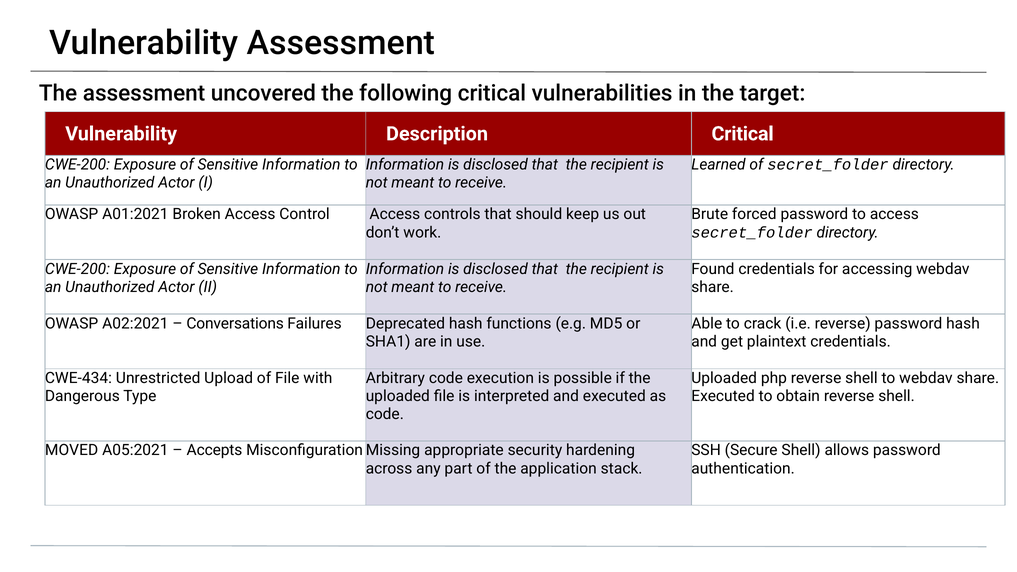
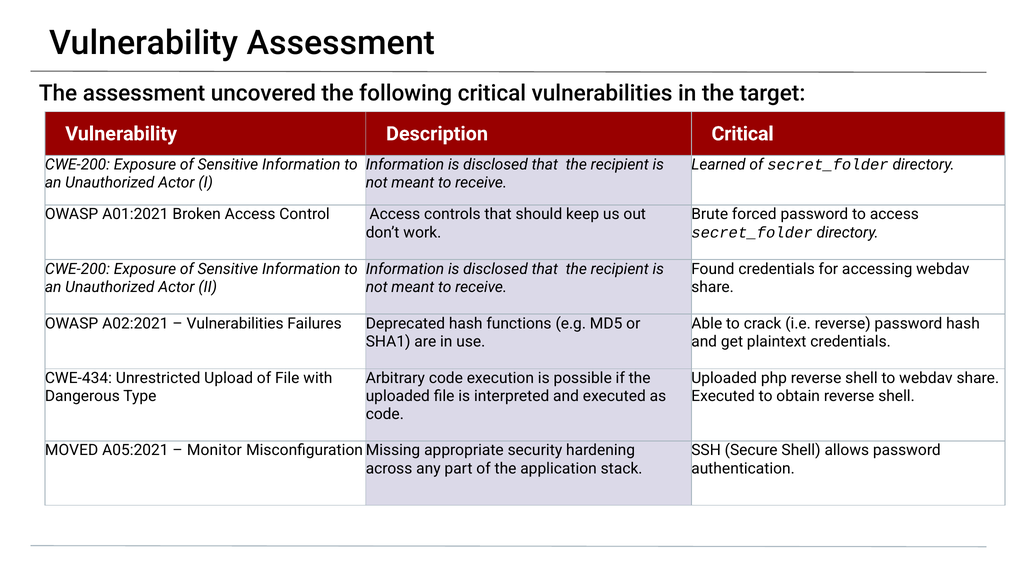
Conversations: Conversations -> Vulnerabilities (235, 324)
Accepts: Accepts -> Monitor (214, 450)
